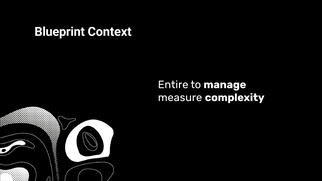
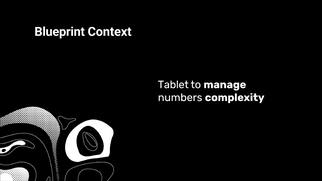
Entire: Entire -> Tablet (173, 85)
measure: measure -> numbers (180, 98)
